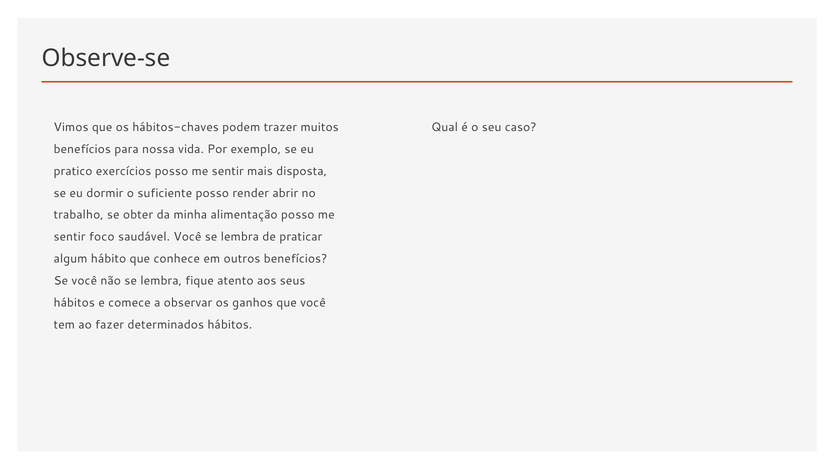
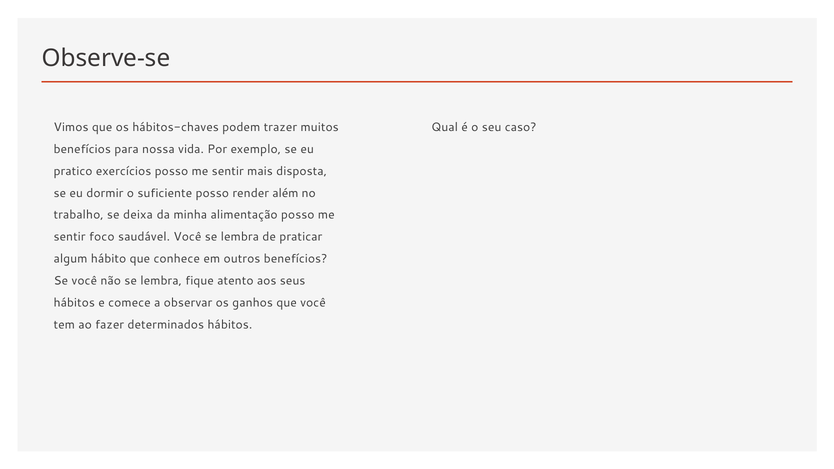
abrir: abrir -> além (285, 193)
obter: obter -> deixa (138, 215)
